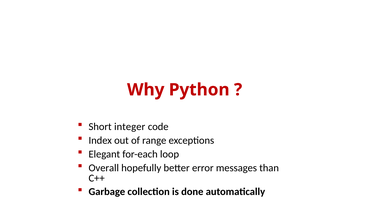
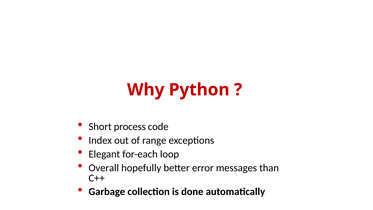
integer: integer -> process (130, 127)
